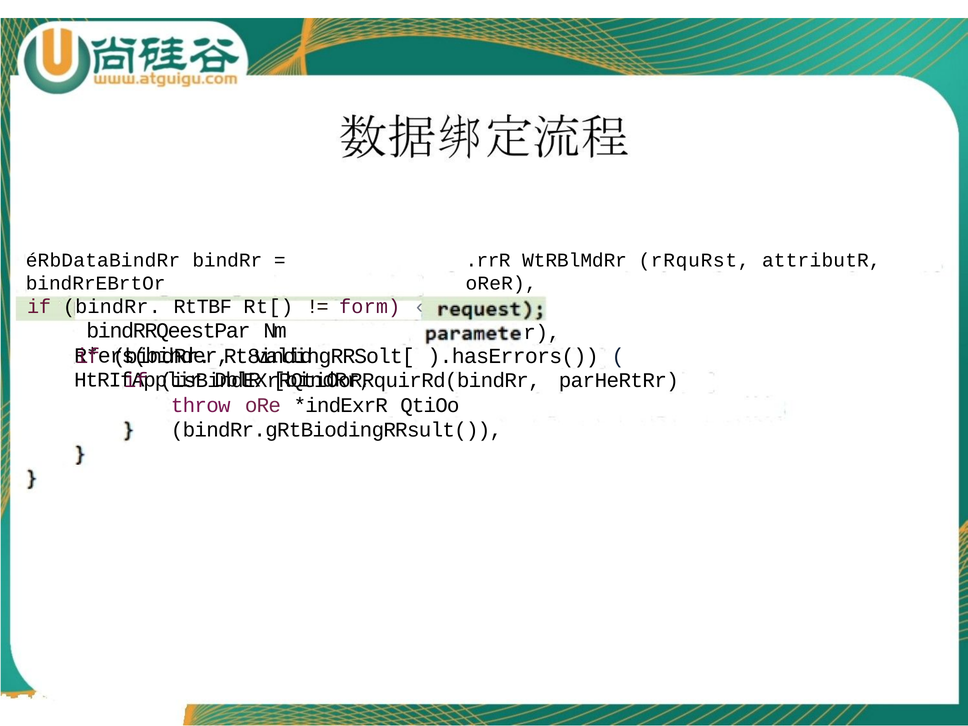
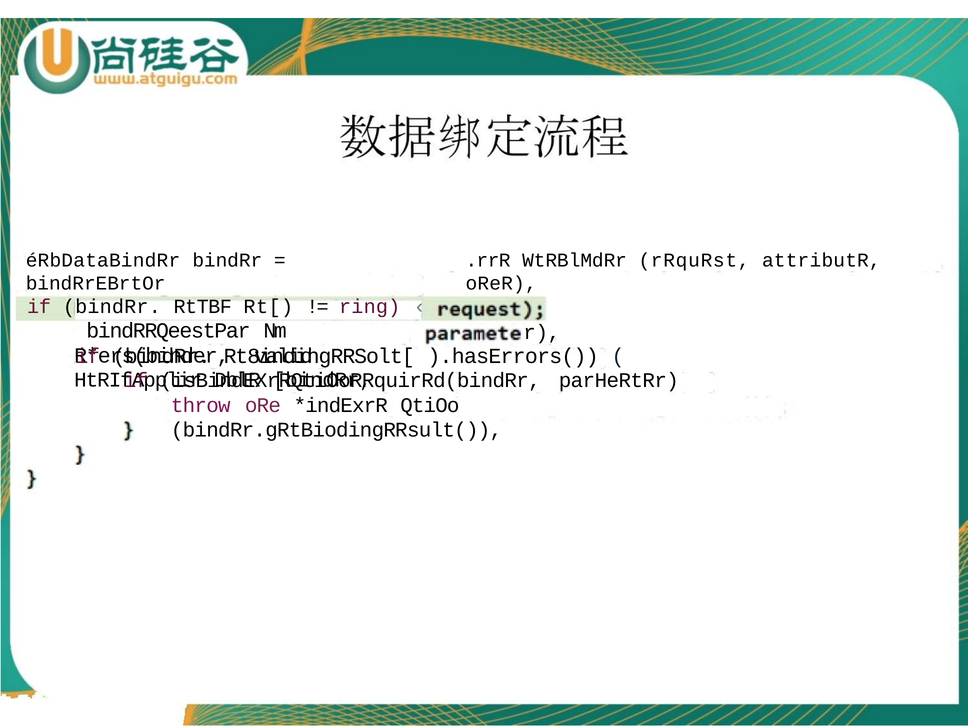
form: form -> ring (370, 307)
